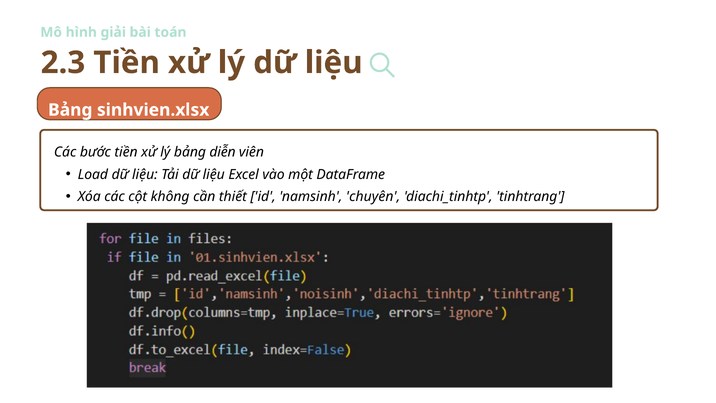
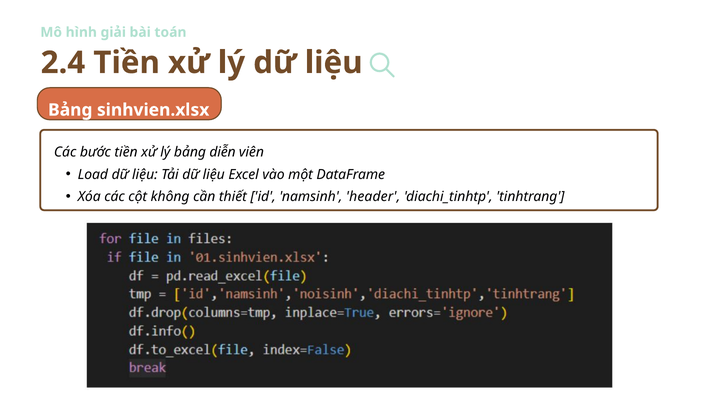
2.3: 2.3 -> 2.4 (63, 63)
chuyên: chuyên -> header (373, 197)
